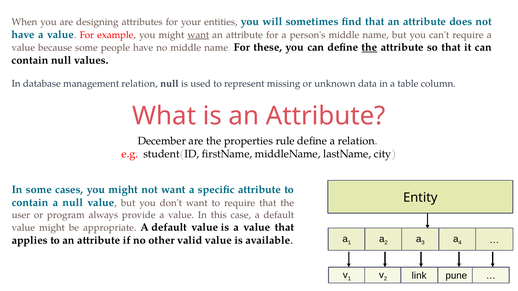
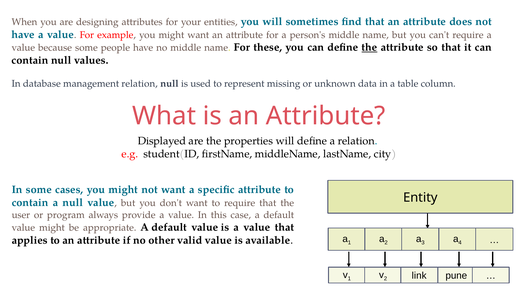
want underline: present -> none (198, 35)
December: December -> Displayed (162, 141)
properties rule: rule -> will (285, 141)
